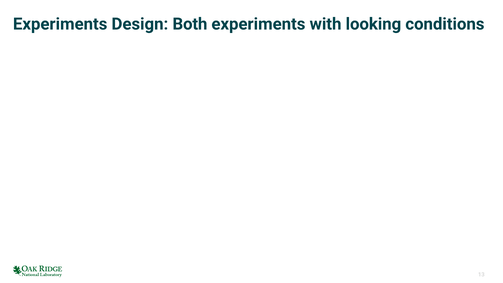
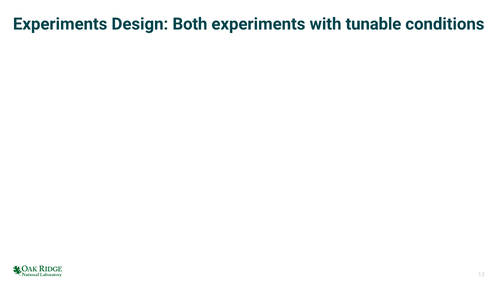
looking: looking -> tunable (373, 24)
